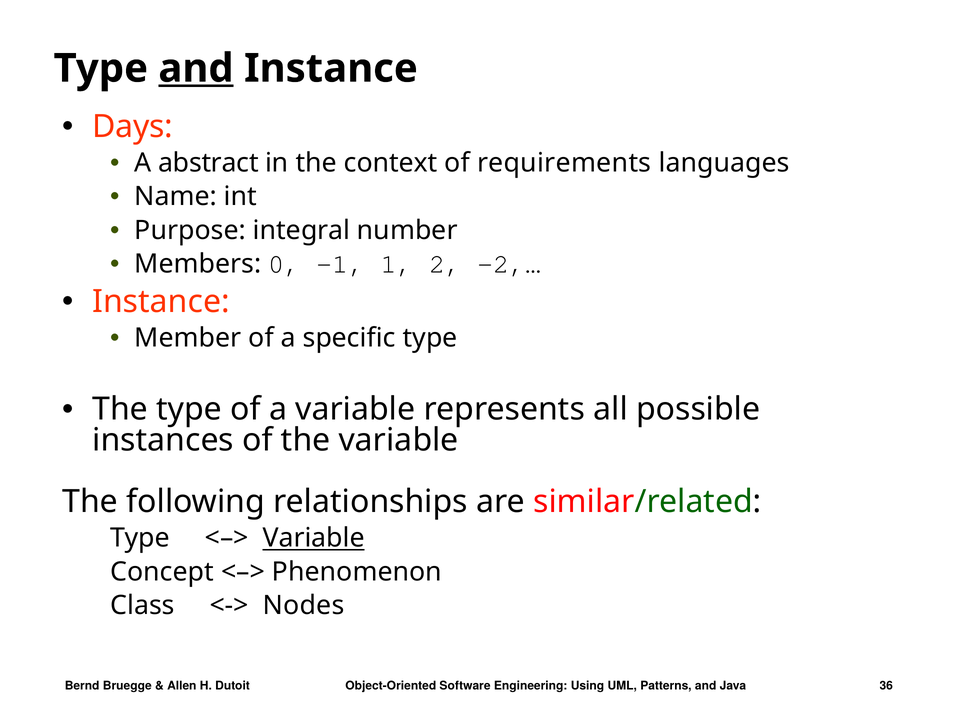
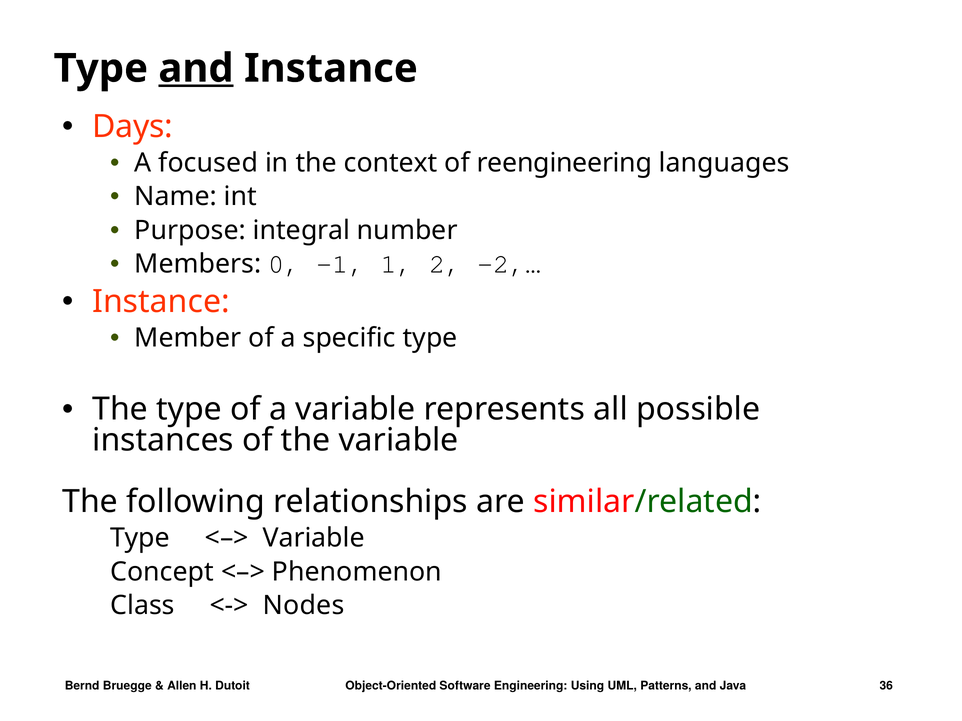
abstract: abstract -> focused (208, 163)
requirements: requirements -> reengineering (564, 163)
Variable underline: present -> none (314, 538)
